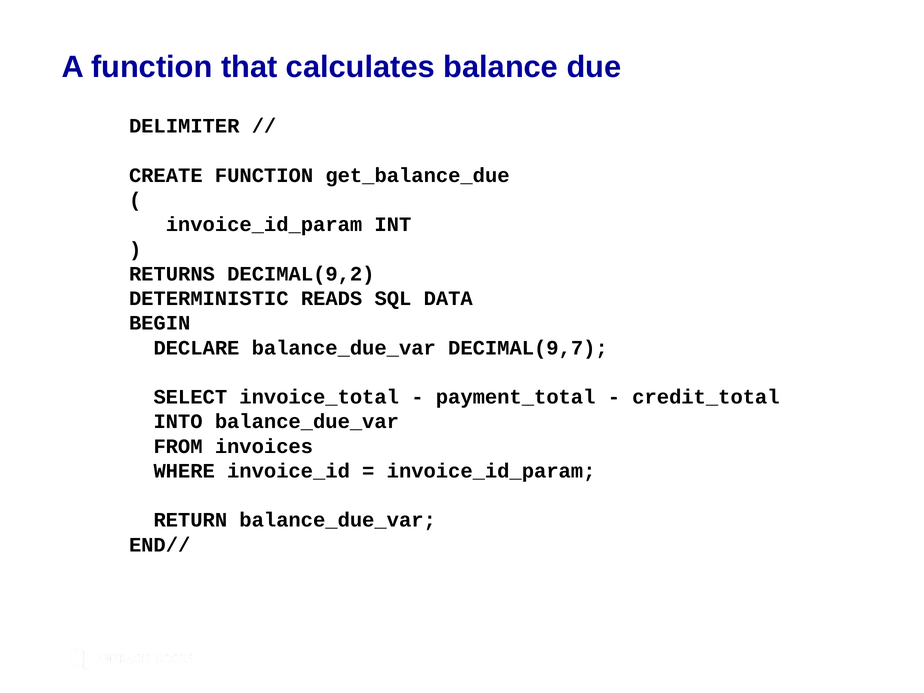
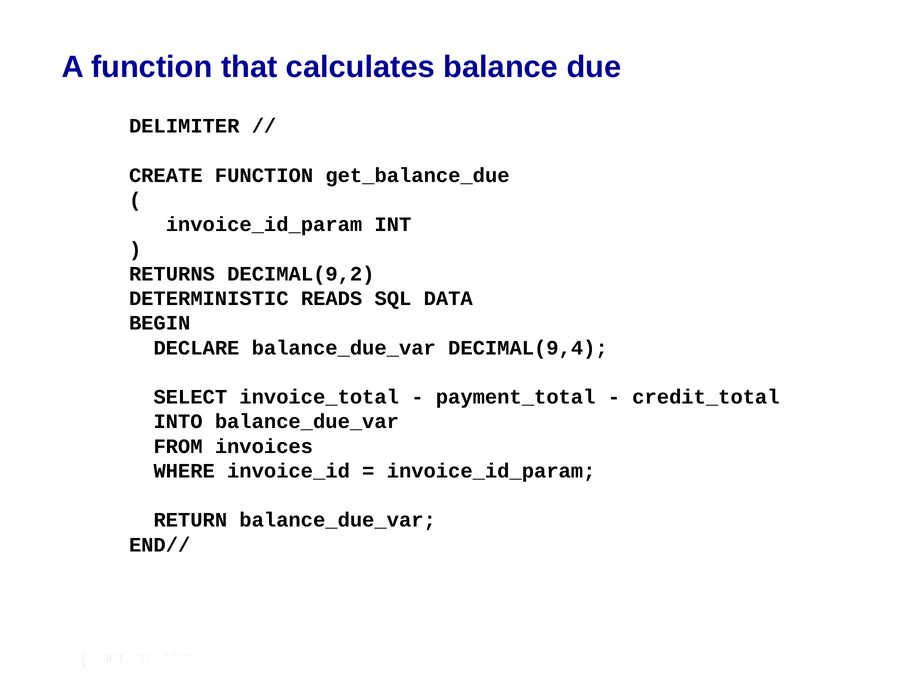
DECIMAL(9,7: DECIMAL(9,7 -> DECIMAL(9,4 (528, 348)
